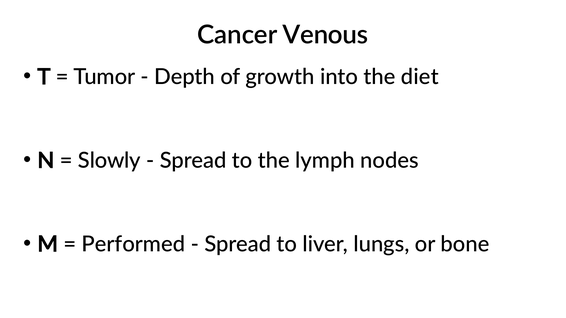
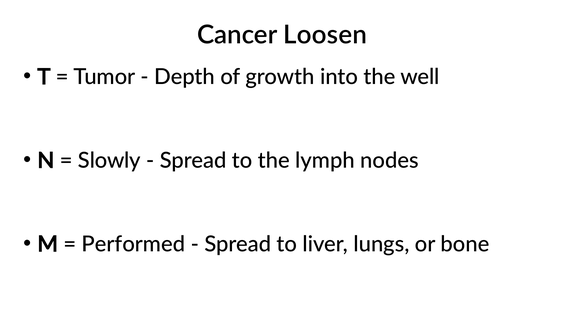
Venous: Venous -> Loosen (325, 35)
diet: diet -> well (420, 77)
